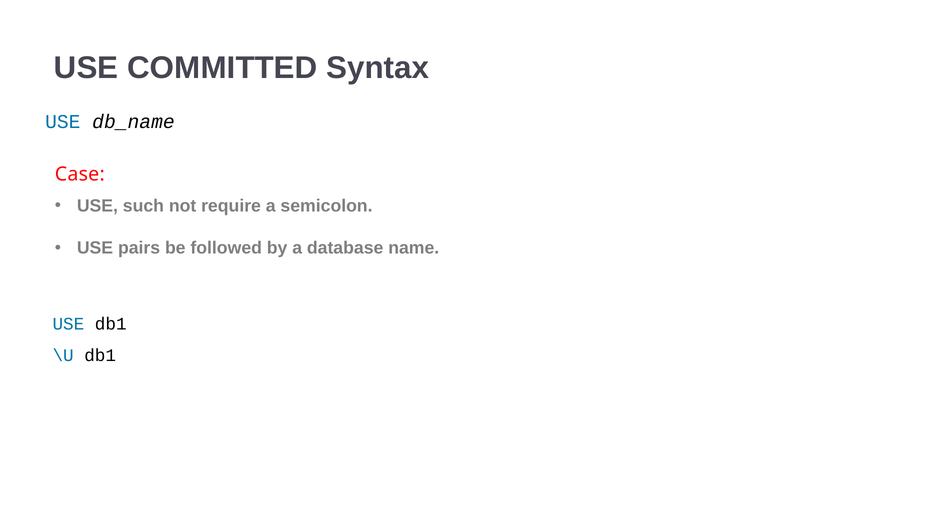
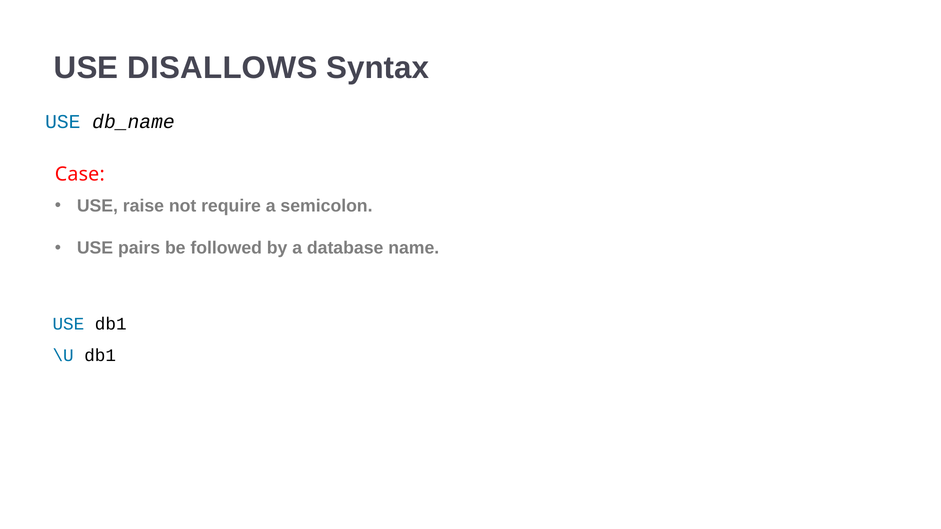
COMMITTED: COMMITTED -> DISALLOWS (222, 68)
such: such -> raise (143, 206)
